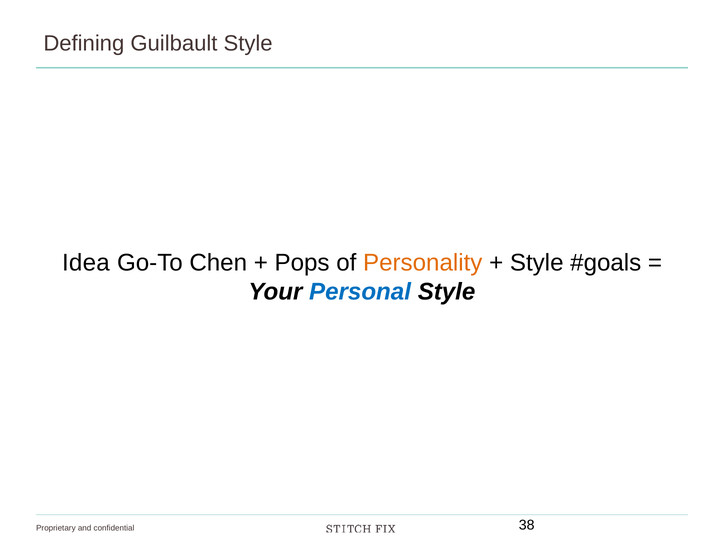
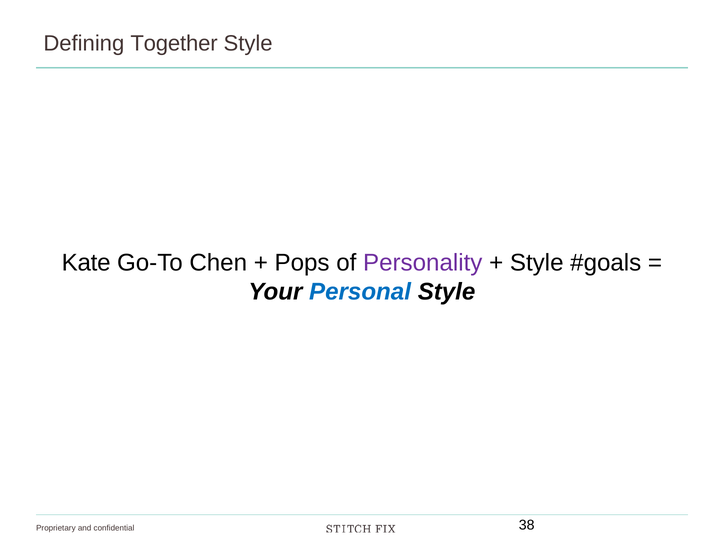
Guilbault: Guilbault -> Together (174, 43)
Idea: Idea -> Kate (86, 263)
Personality colour: orange -> purple (423, 263)
